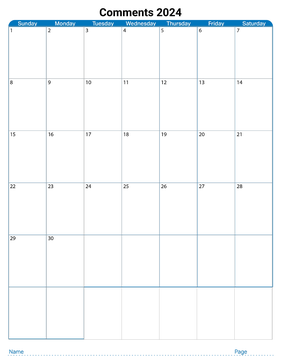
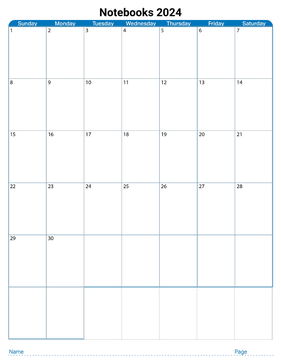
Comments: Comments -> Notebooks (126, 13)
